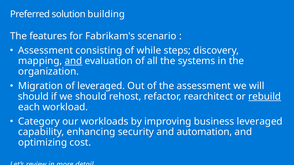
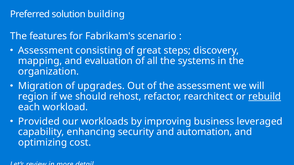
while: while -> great (149, 51)
and underline: present -> none (73, 61)
of leveraged: leveraged -> upgrades (101, 86)
should: should -> region (33, 97)
Category: Category -> Provided (39, 122)
